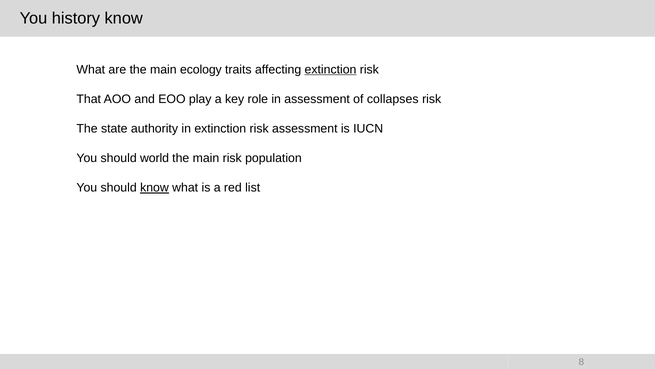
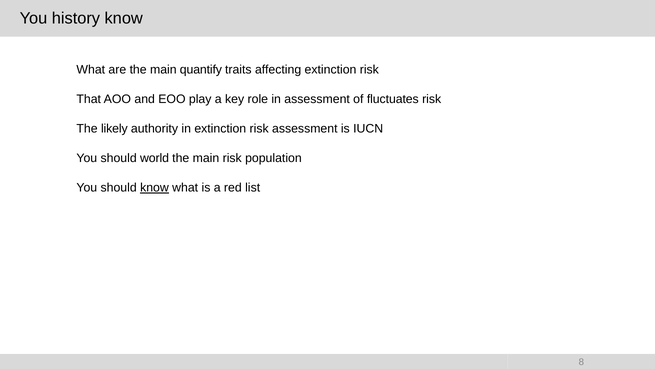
ecology: ecology -> quantify (201, 69)
extinction underline: present -> none (331, 69)
collapses: collapses -> fluctuates (393, 99)
state: state -> likely (114, 128)
